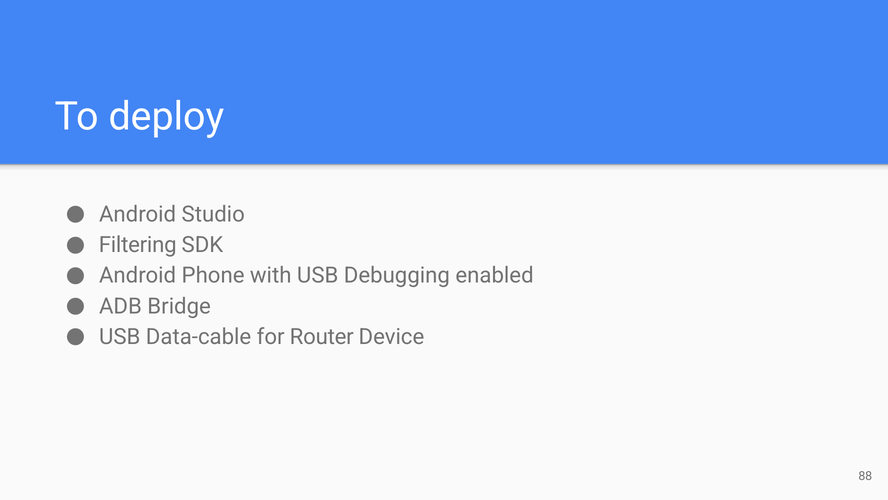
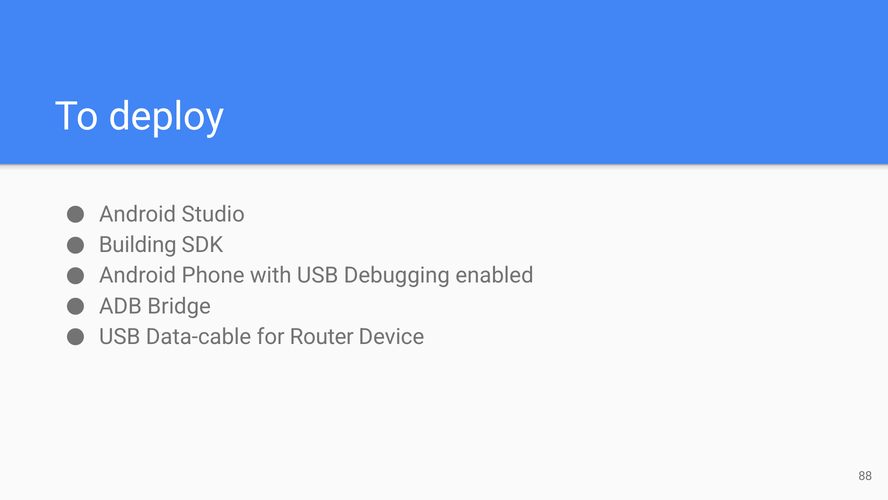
Filtering: Filtering -> Building (138, 245)
